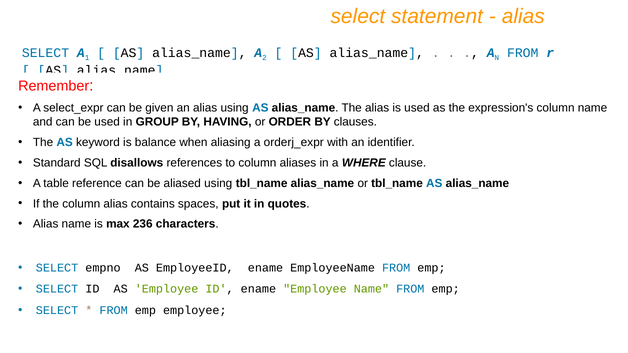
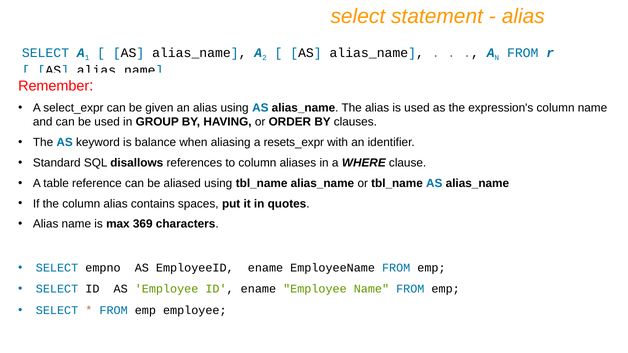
orderj_expr: orderj_expr -> resets_expr (294, 143)
236: 236 -> 369 (143, 224)
